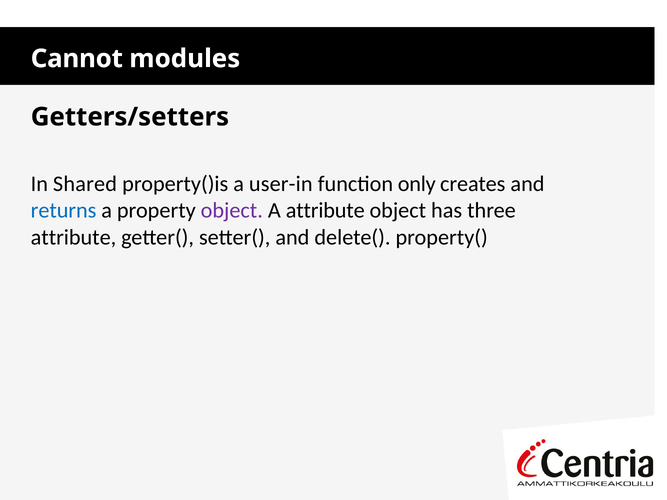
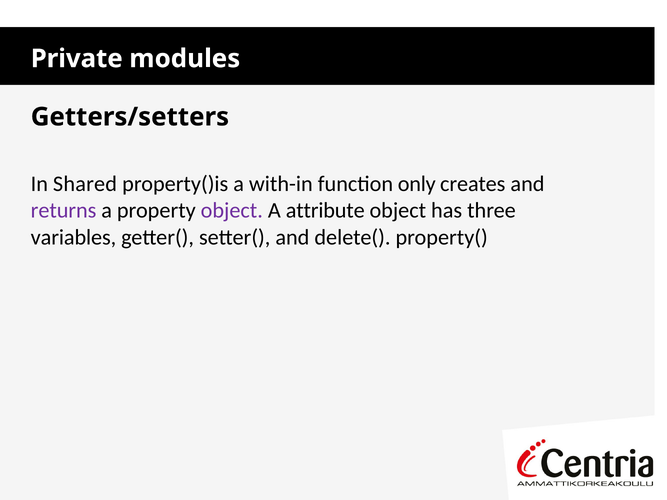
Cannot: Cannot -> Private (77, 59)
user-in: user-in -> with-in (281, 184)
returns colour: blue -> purple (64, 211)
attribute: attribute -> variables (73, 237)
